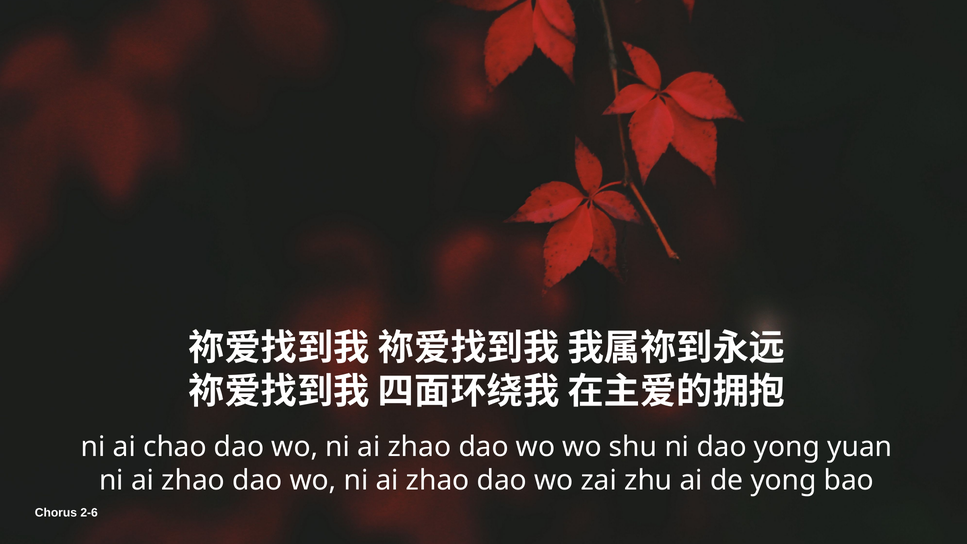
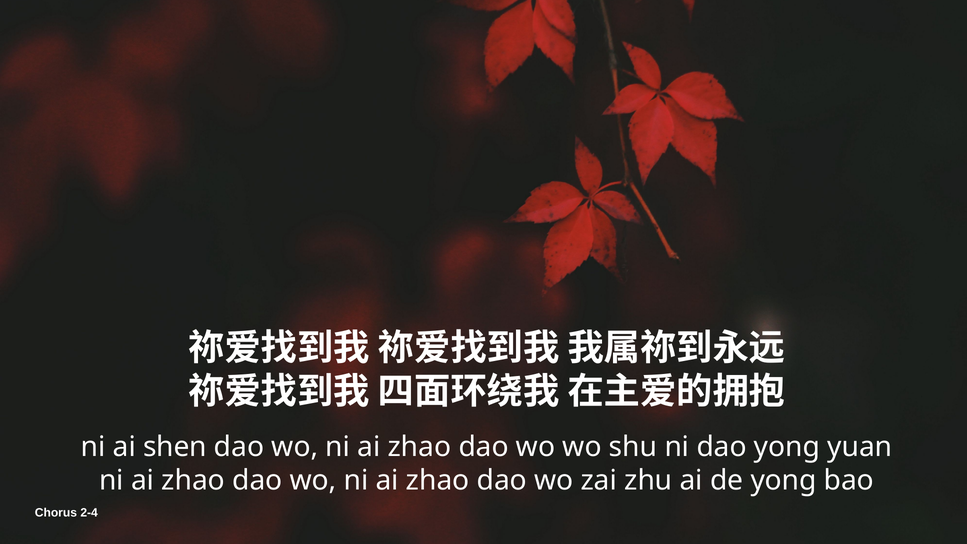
chao: chao -> shen (175, 447)
2-6: 2-6 -> 2-4 (89, 513)
